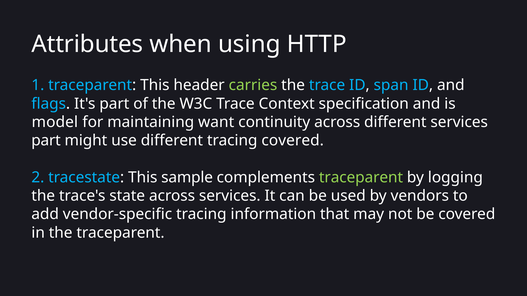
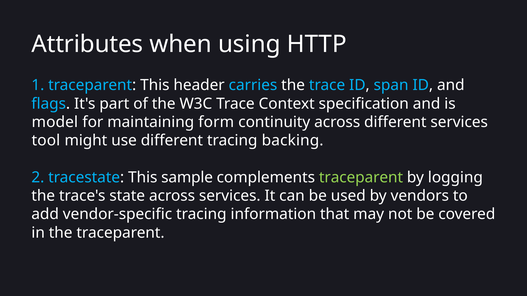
carries colour: light green -> light blue (253, 85)
want: want -> form (216, 122)
part: part -> tool (46, 141)
tracing covered: covered -> backing (293, 141)
